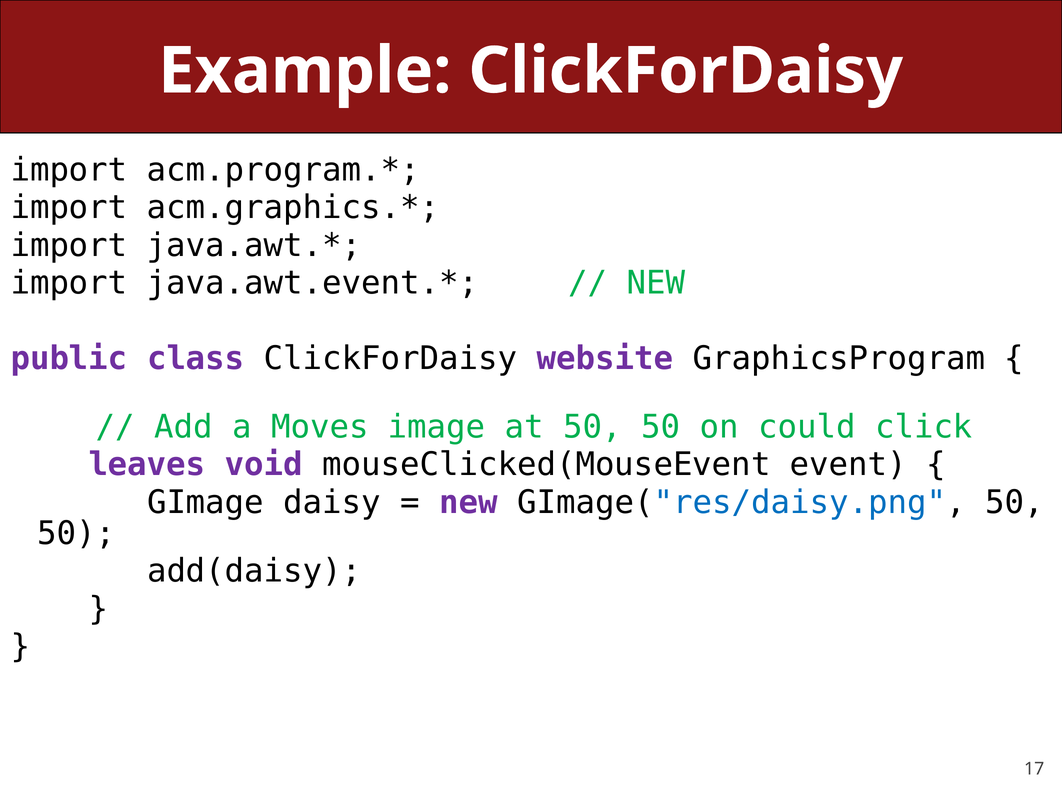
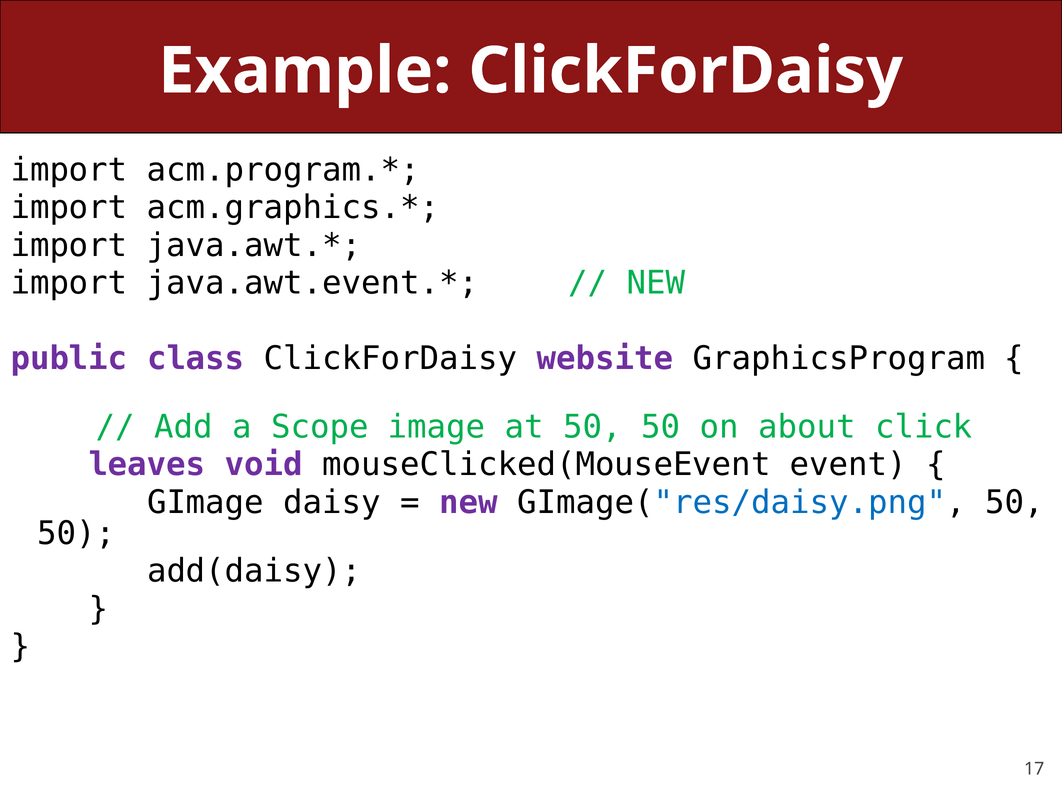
Moves: Moves -> Scope (320, 427)
could: could -> about (807, 427)
